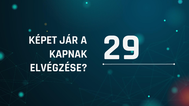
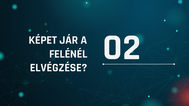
KAPNAK: KAPNAK -> FELÉNÉL (68, 54)
29: 29 -> 02 (122, 47)
